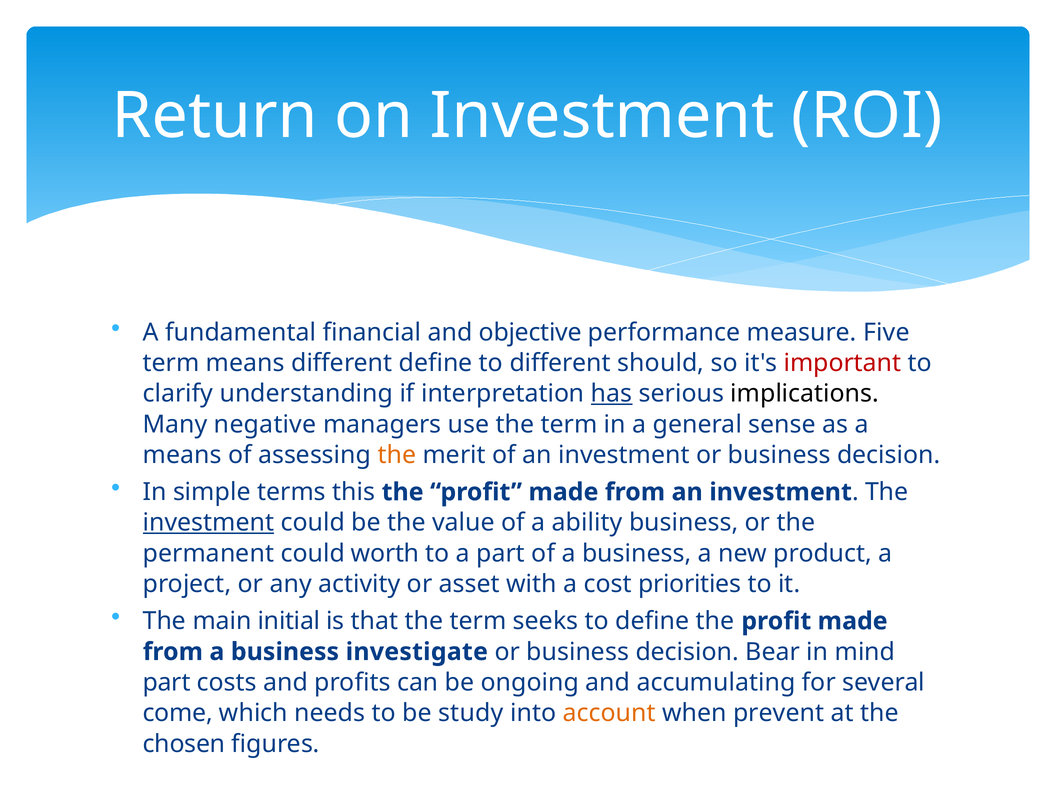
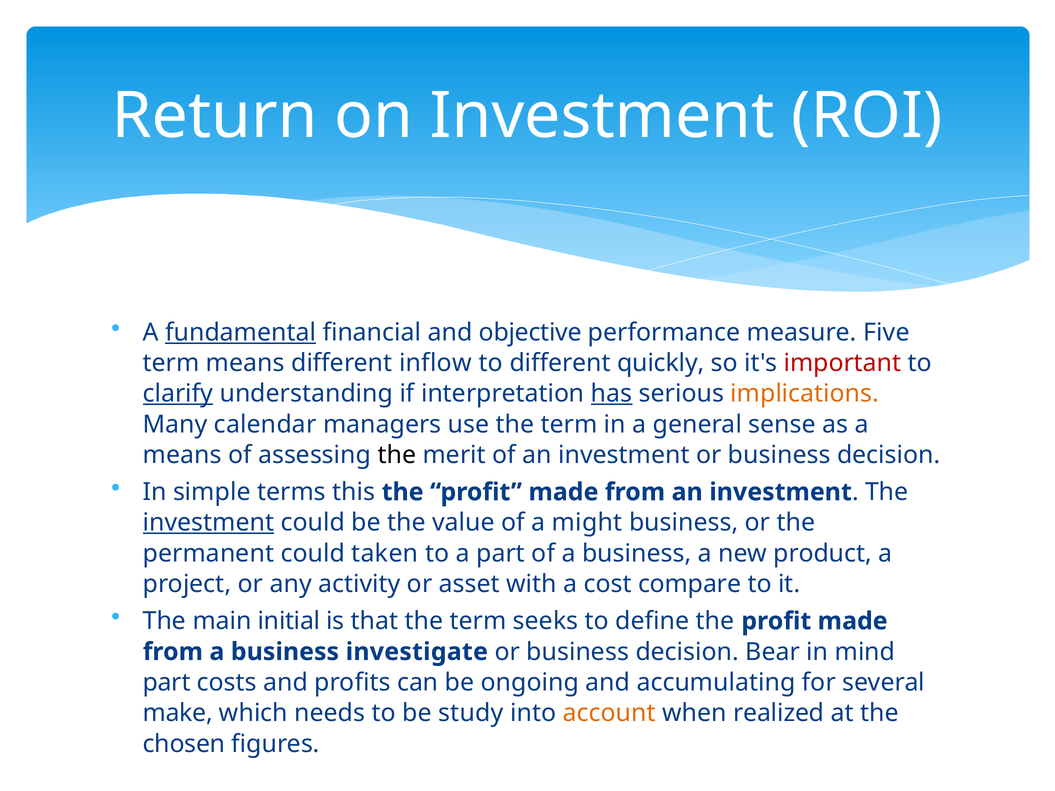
fundamental underline: none -> present (241, 332)
different define: define -> inflow (436, 363)
should: should -> quickly (661, 363)
clarify underline: none -> present (178, 394)
implications colour: black -> orange (805, 394)
negative: negative -> calendar (265, 425)
the colour: orange -> black (397, 455)
ability: ability -> might (587, 523)
worth: worth -> taken (385, 554)
priorities: priorities -> compare (690, 584)
come: come -> make (178, 713)
prevent: prevent -> realized (779, 713)
